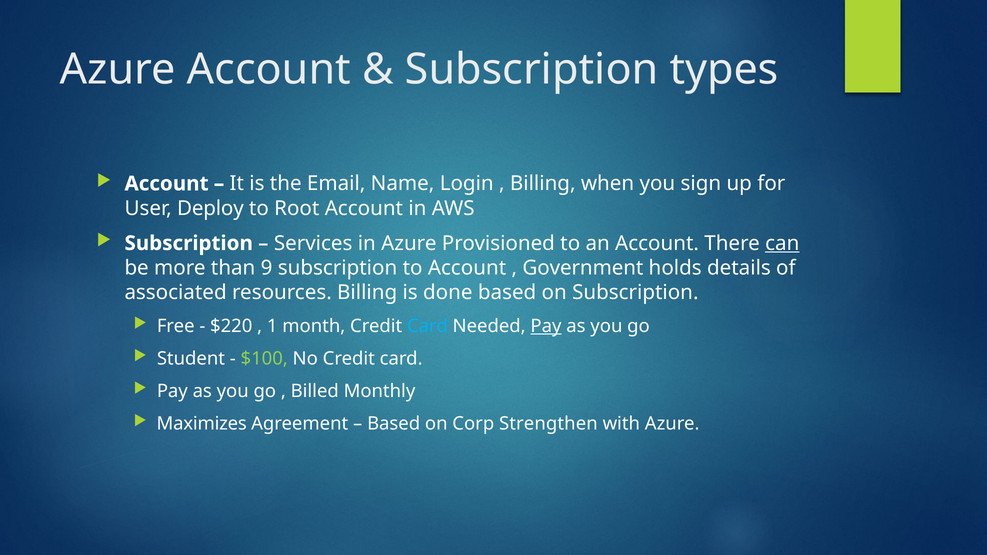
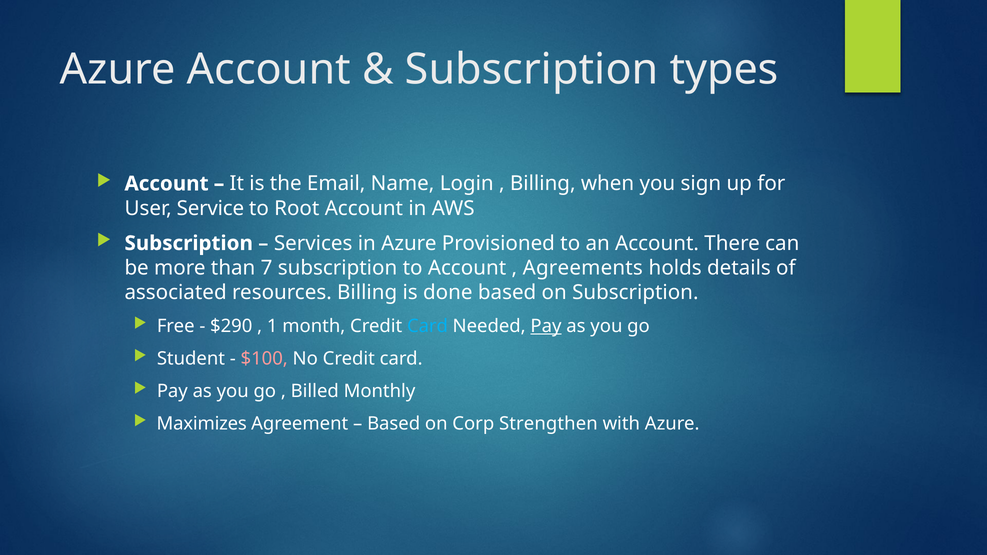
Deploy: Deploy -> Service (210, 208)
can underline: present -> none (782, 243)
9: 9 -> 7 (267, 268)
Government: Government -> Agreements (583, 268)
$220: $220 -> $290 (231, 326)
$100 colour: light green -> pink (264, 359)
